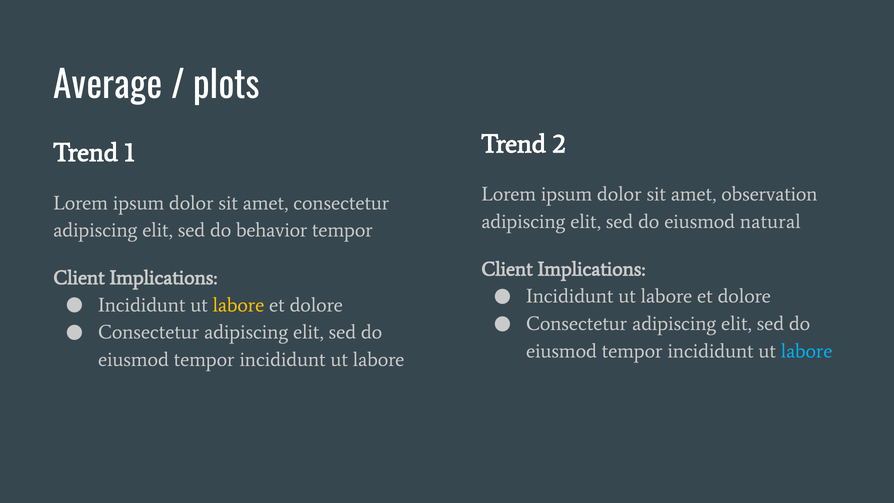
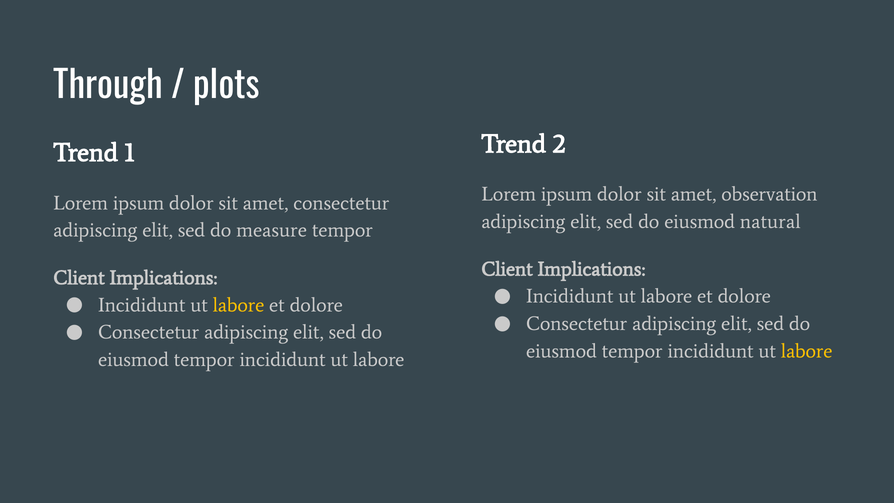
Average: Average -> Through (108, 86)
behavior: behavior -> measure (272, 230)
labore colour: light blue -> yellow (807, 351)
